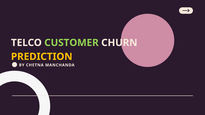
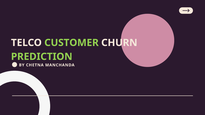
PREDICTION colour: yellow -> light green (42, 57)
